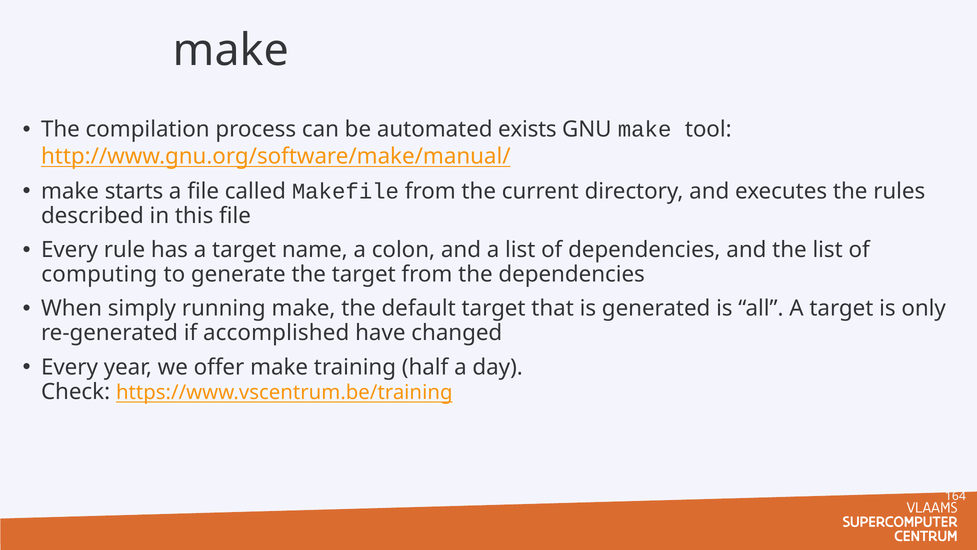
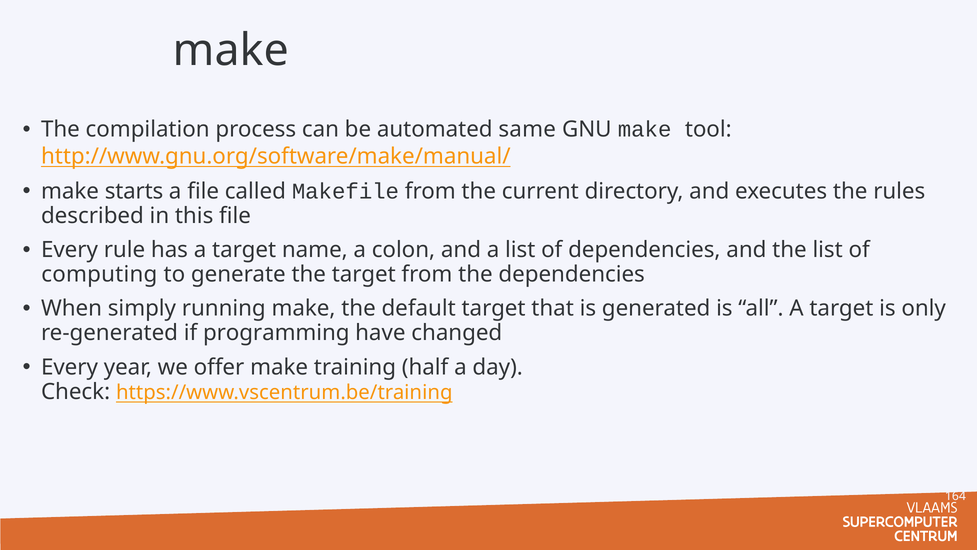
exists: exists -> same (527, 129)
accomplished: accomplished -> programming (276, 333)
